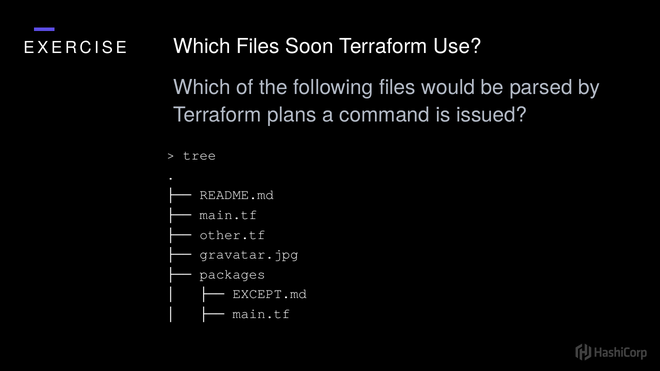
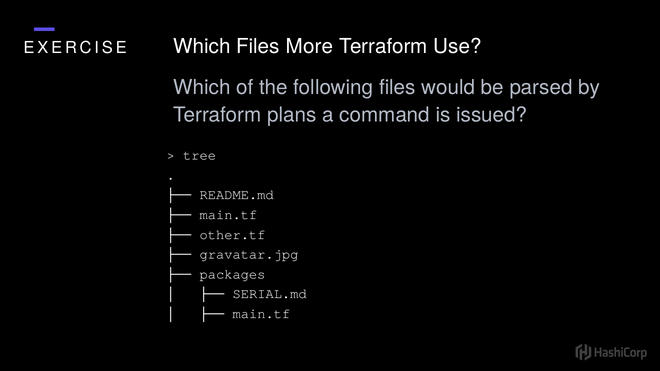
Soon: Soon -> More (309, 47)
EXCEPT.md: EXCEPT.md -> SERIAL.md (270, 294)
